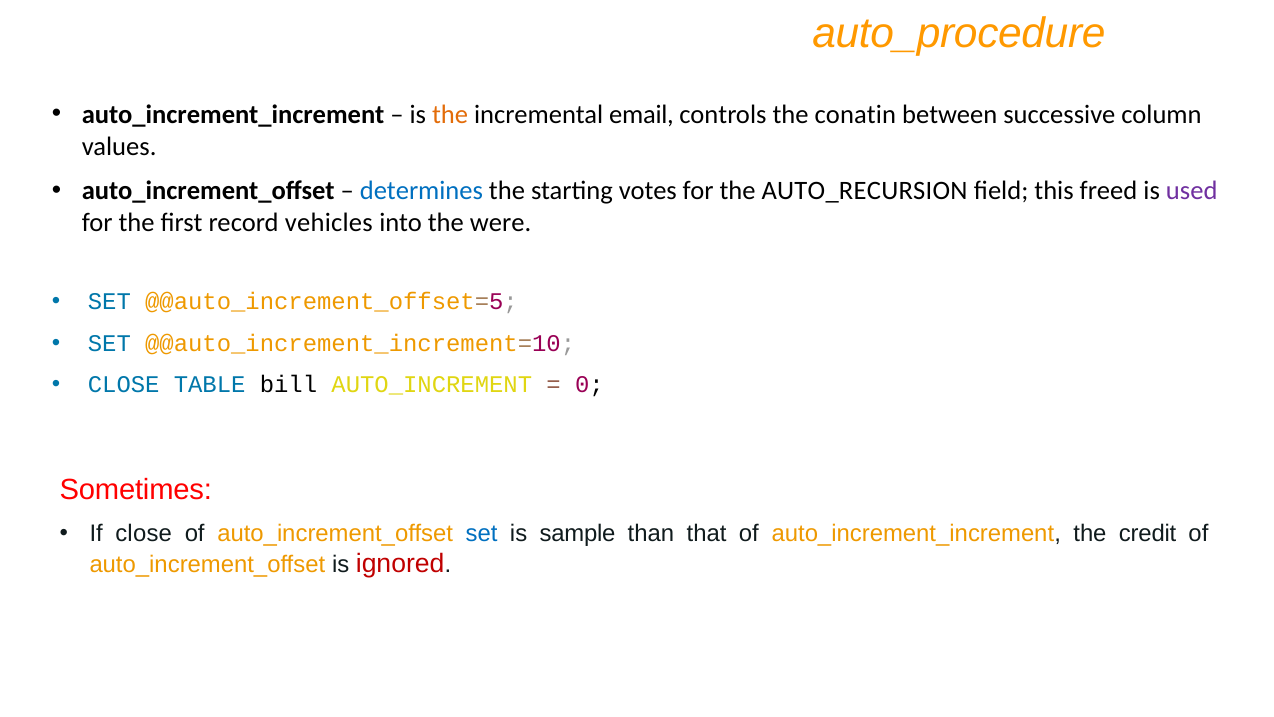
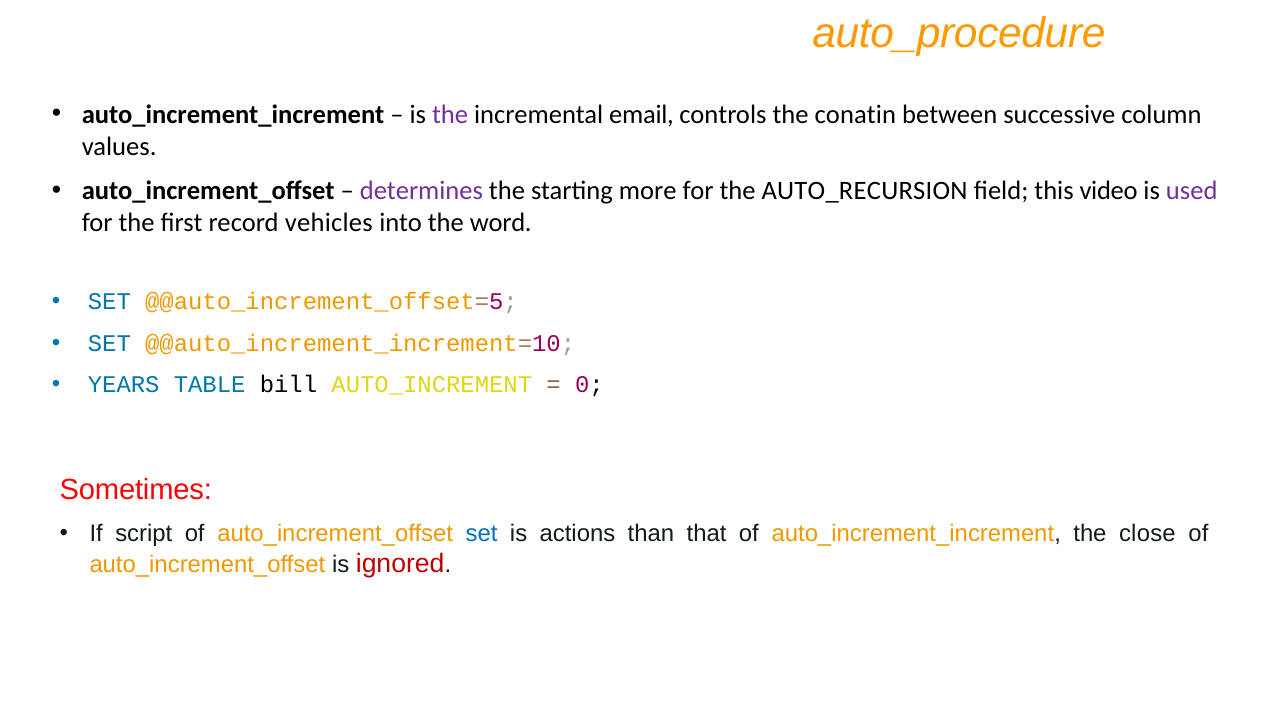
the colour: orange -> purple (450, 114)
determines colour: blue -> purple (421, 191)
votes: votes -> more (648, 191)
freed: freed -> video (1109, 191)
were: were -> word (501, 223)
CLOSE: CLOSE -> YEARS (124, 385)
If close: close -> script (144, 533)
sample: sample -> actions (577, 533)
credit: credit -> close (1147, 533)
